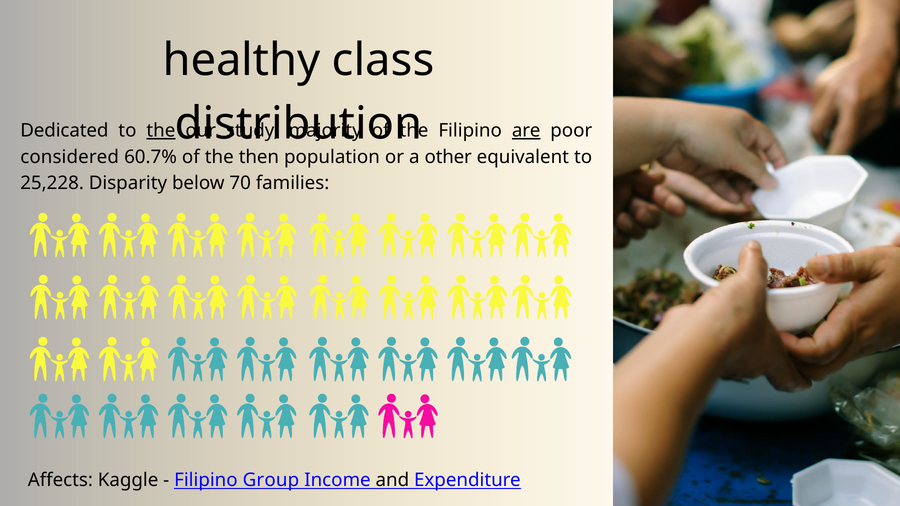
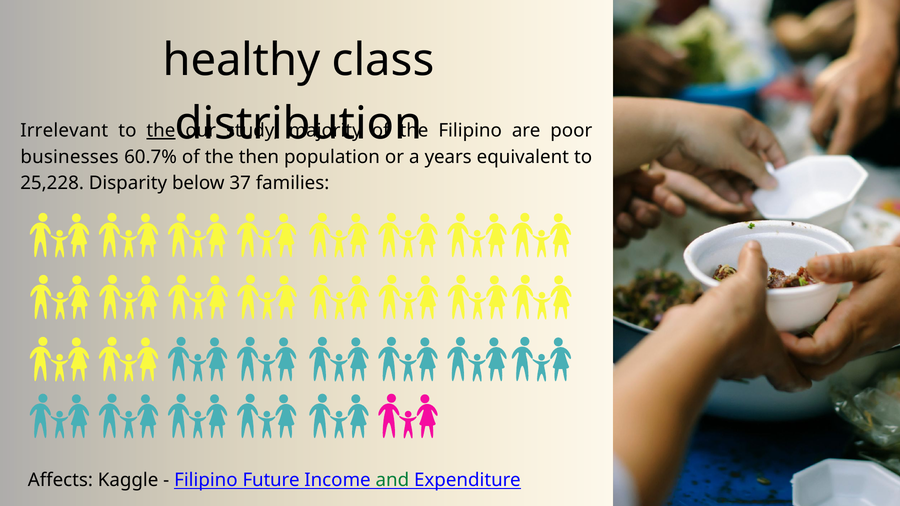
Dedicated: Dedicated -> Irrelevant (64, 131)
are underline: present -> none (526, 131)
considered: considered -> businesses (70, 157)
other: other -> years (448, 157)
70: 70 -> 37 (240, 183)
Group: Group -> Future (271, 480)
and colour: black -> green (392, 480)
